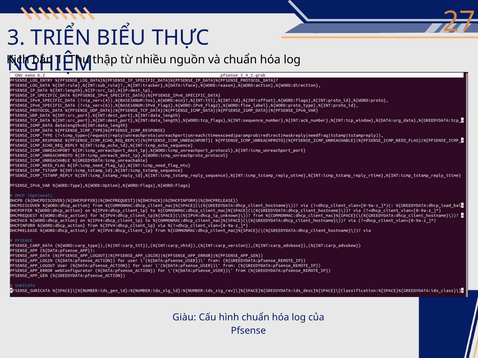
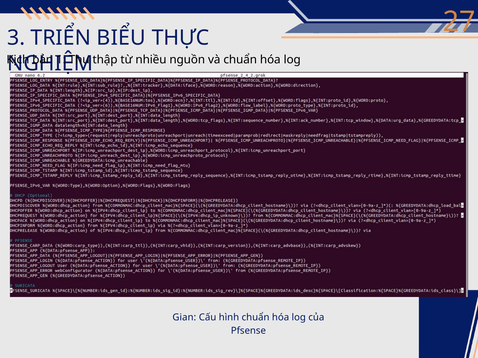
Giàu: Giàu -> Gian (184, 318)
